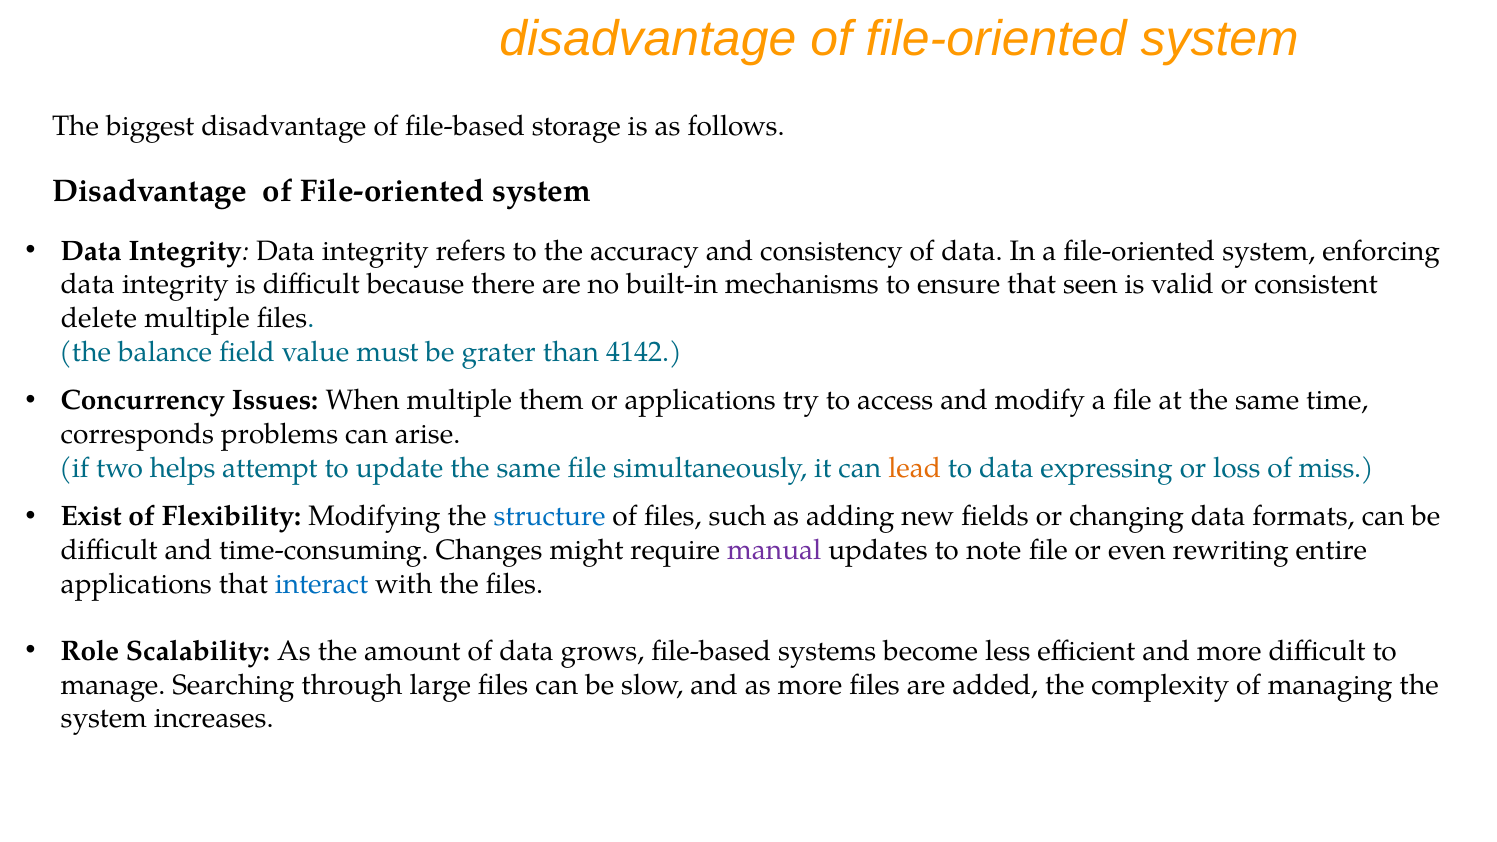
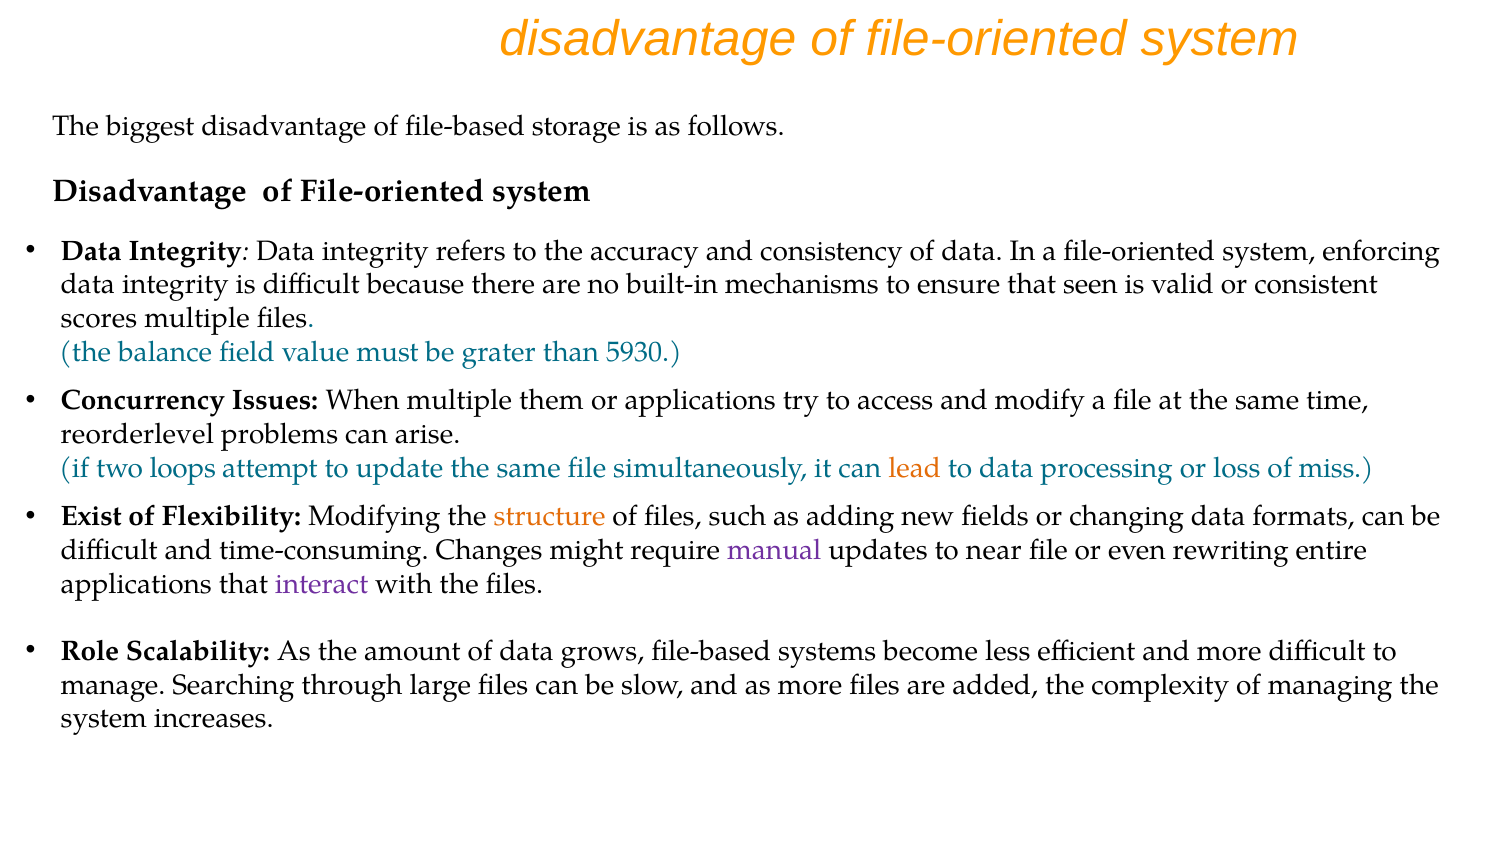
delete: delete -> scores (99, 318)
4142: 4142 -> 5930 (644, 352)
corresponds: corresponds -> reorderlevel (137, 434)
helps: helps -> loops (183, 468)
expressing: expressing -> processing (1107, 468)
structure colour: blue -> orange (550, 516)
note: note -> near (994, 550)
interact colour: blue -> purple (322, 584)
